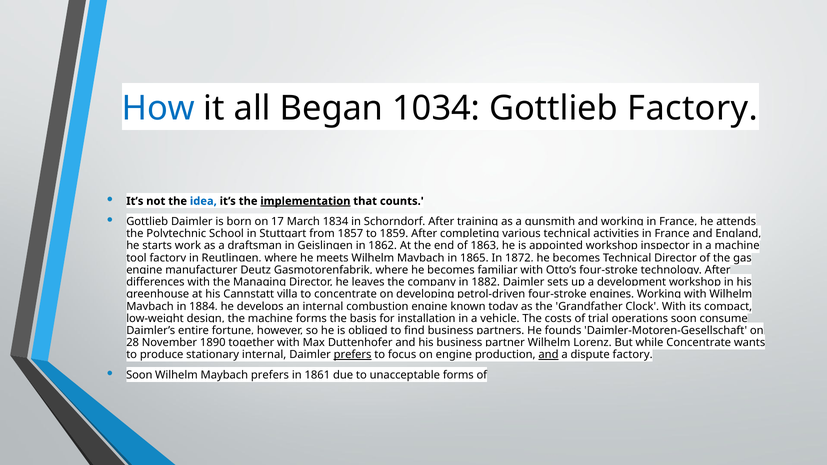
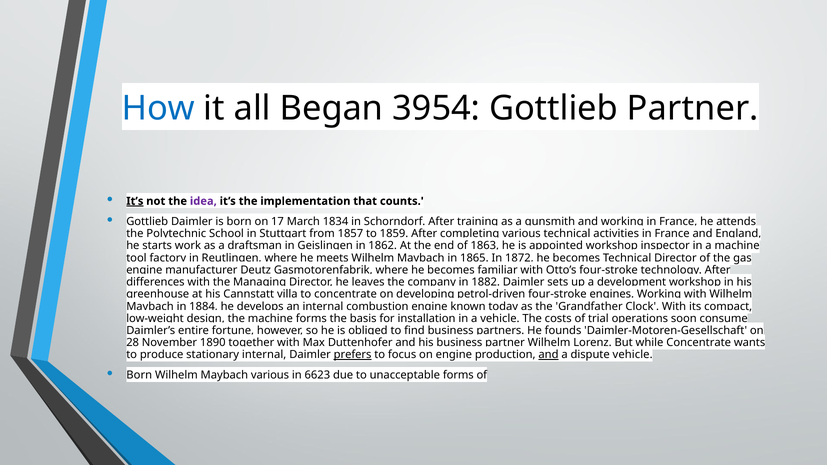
1034: 1034 -> 3954 (436, 108)
Gottlieb Factory: Factory -> Partner (693, 108)
It’s underline: none -> present (135, 201)
idea colour: blue -> purple (203, 201)
implementation underline: present -> none (305, 201)
dispute factory: factory -> vehicle (633, 355)
Soon: Soon -> Born (139, 375)
Maybach prefers: prefers -> various (270, 375)
1861: 1861 -> 6623 (317, 375)
